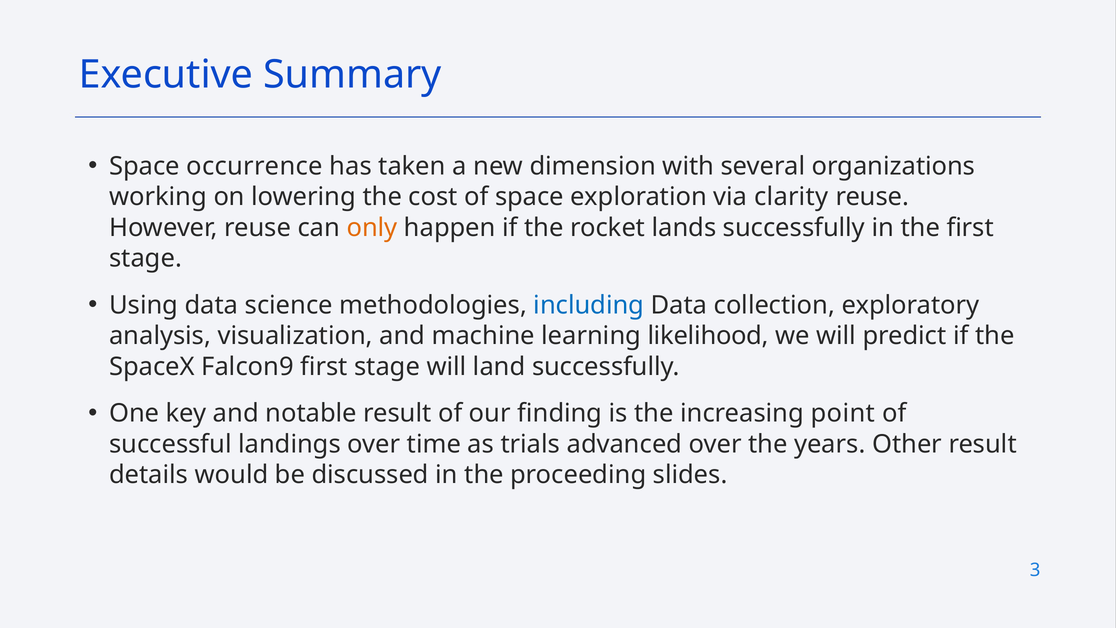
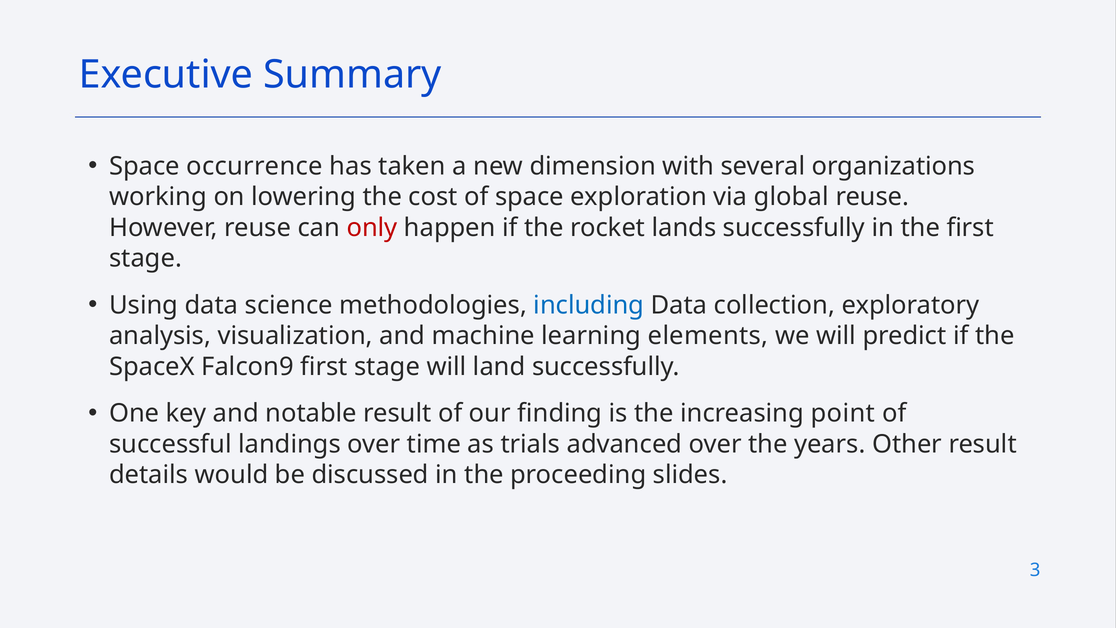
clarity: clarity -> global (791, 197)
only colour: orange -> red (372, 228)
likelihood: likelihood -> elements (708, 336)
